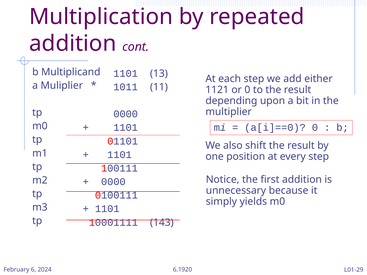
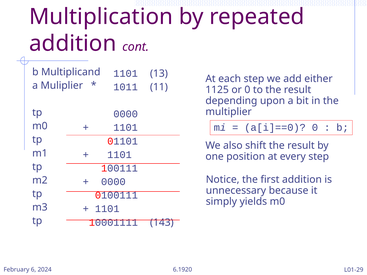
1121: 1121 -> 1125 (217, 90)
